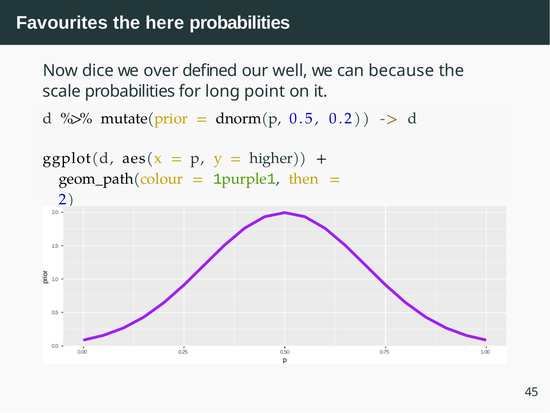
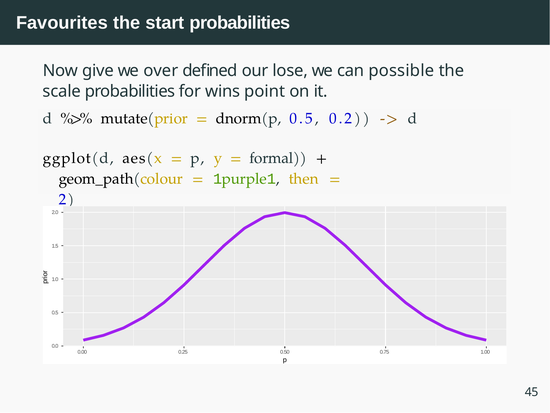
here: here -> start (165, 23)
dice: dice -> give (98, 70)
well: well -> lose (290, 70)
because: because -> possible (401, 70)
long: long -> wins (223, 91)
higher: higher -> formal (278, 158)
